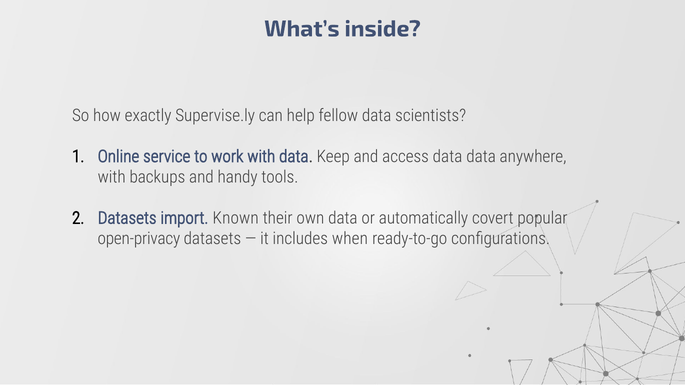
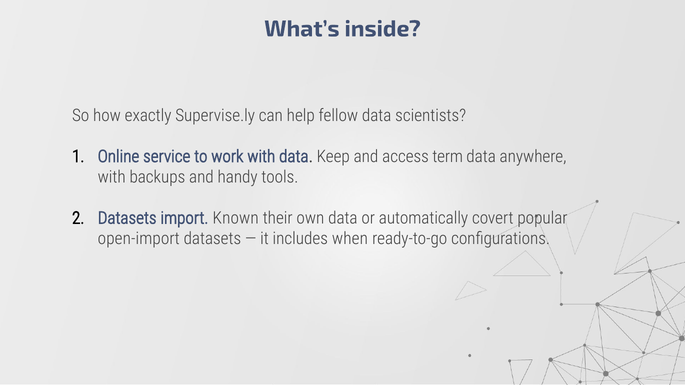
access data: data -> term (448, 157)
open-privacy: open-privacy -> open-import (139, 239)
